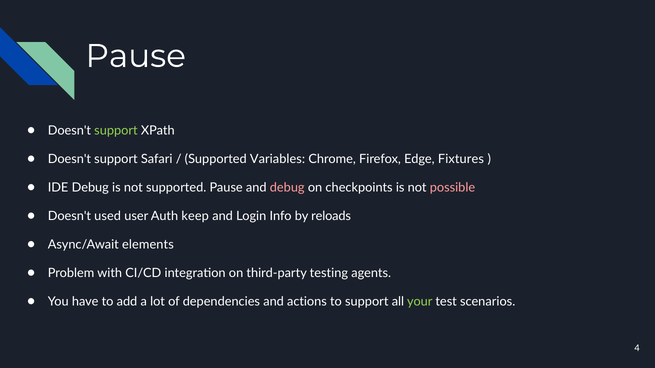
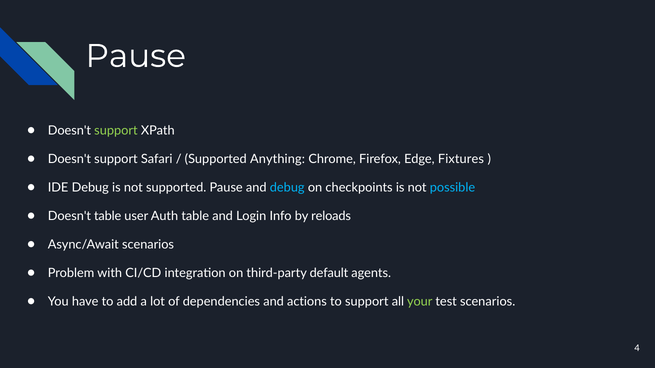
Variables: Variables -> Anything (277, 159)
debug colour: pink -> light blue (287, 188)
possible colour: pink -> light blue (452, 188)
Doesn't used: used -> table (108, 216)
Auth keep: keep -> table (195, 216)
Async/Await elements: elements -> scenarios (148, 245)
testing: testing -> default (329, 273)
